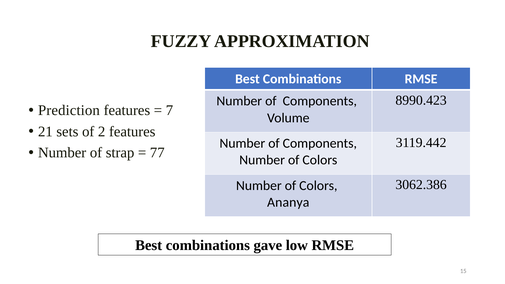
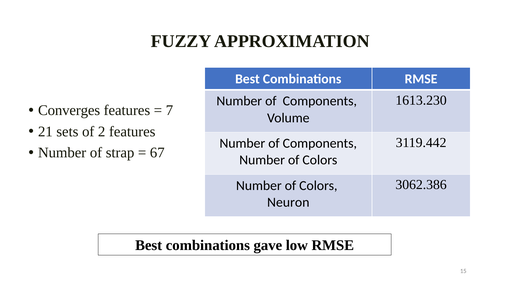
8990.423: 8990.423 -> 1613.230 (421, 100)
Prediction: Prediction -> Converges (69, 110)
77: 77 -> 67 (157, 153)
Ananya: Ananya -> Neuron (288, 202)
